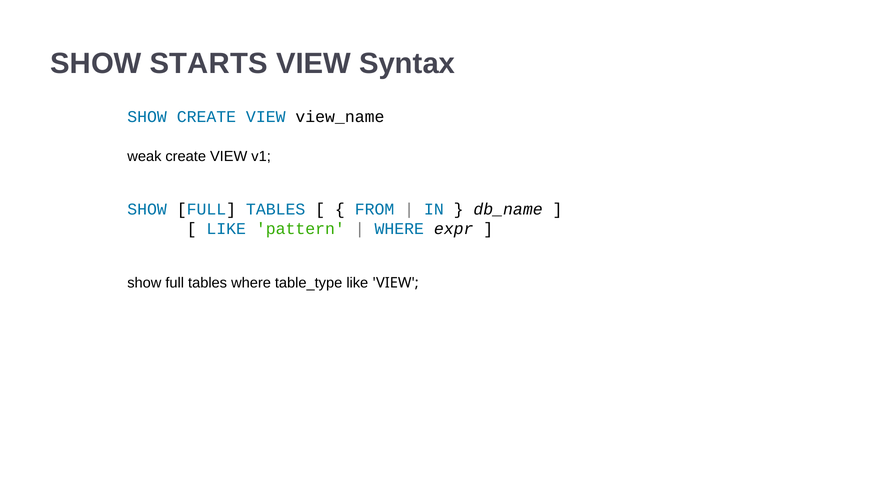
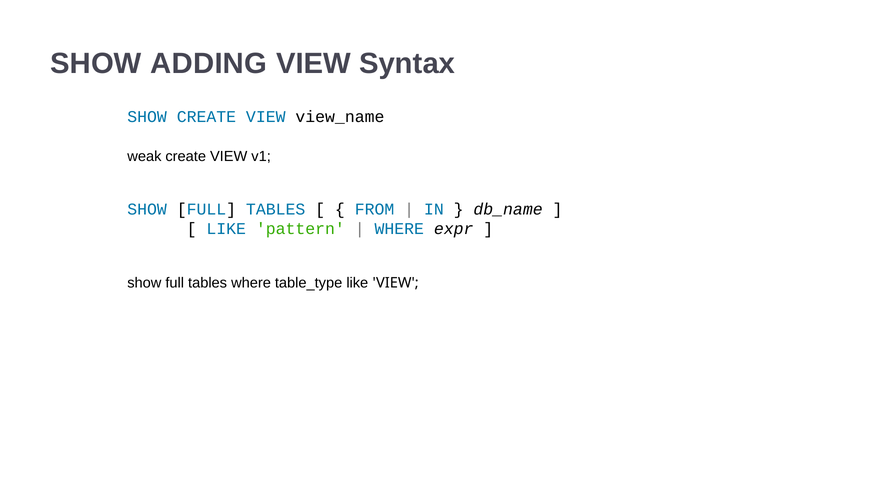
STARTS: STARTS -> ADDING (209, 64)
